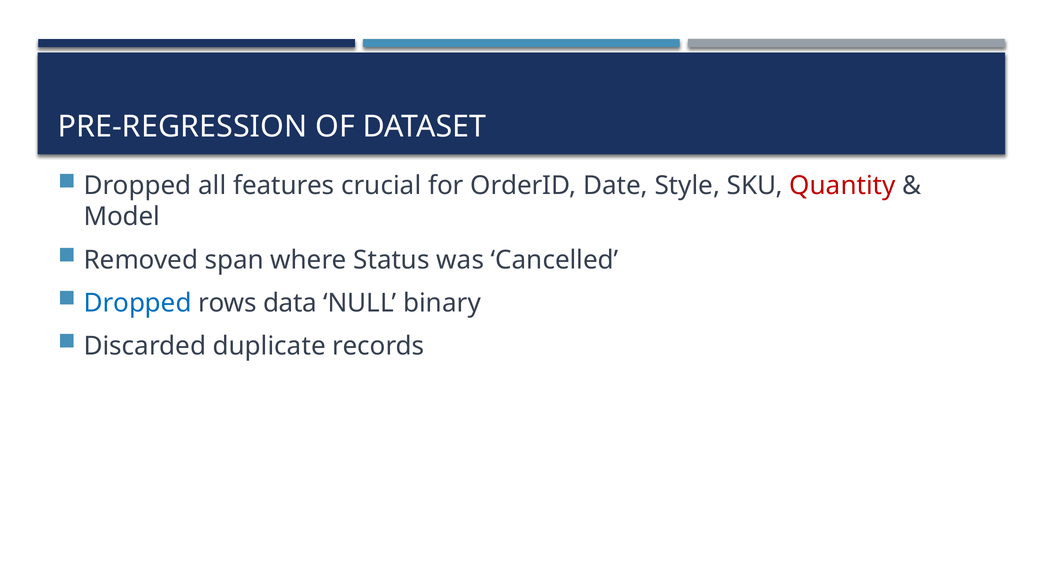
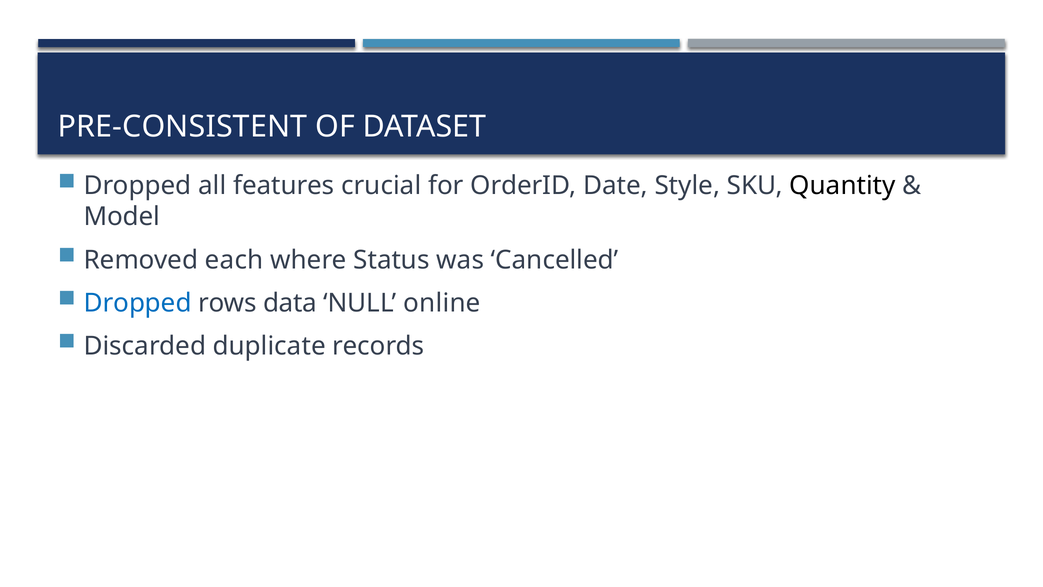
PRE-REGRESSION: PRE-REGRESSION -> PRE-CONSISTENT (182, 127)
Quantity colour: red -> black (843, 185)
span: span -> each (234, 260)
binary: binary -> online (442, 303)
